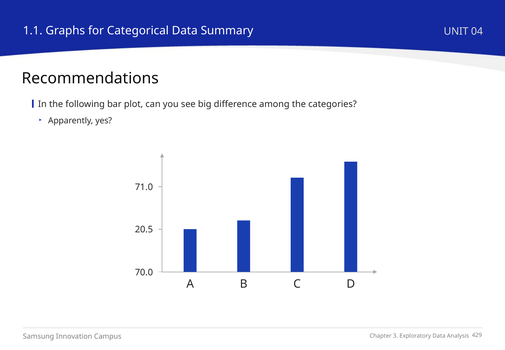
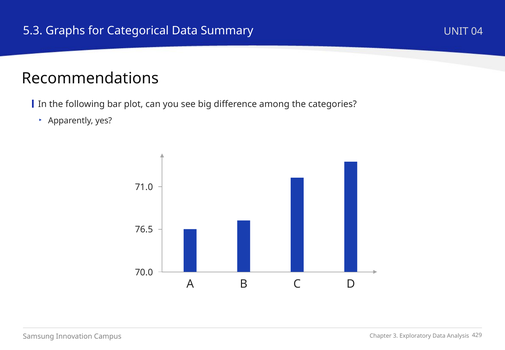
1.1: 1.1 -> 5.3 (33, 31)
20.5: 20.5 -> 76.5 (144, 229)
